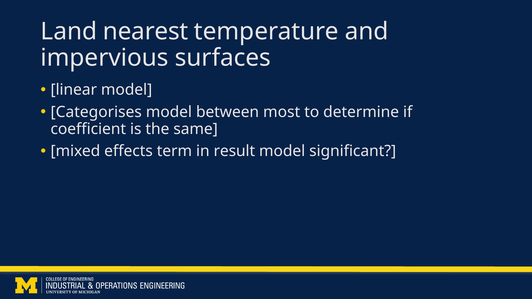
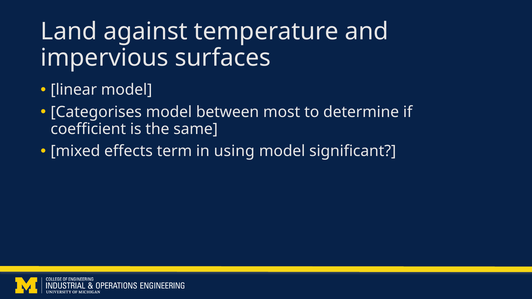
nearest: nearest -> against (146, 32)
result: result -> using (234, 151)
